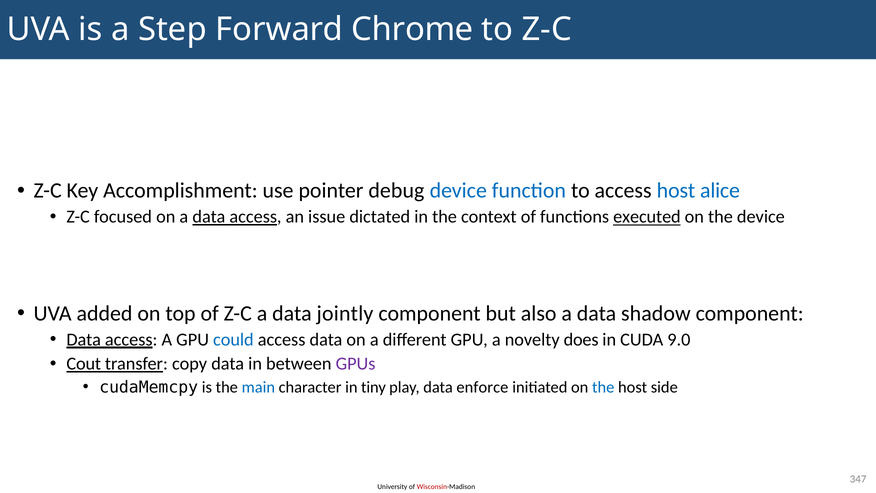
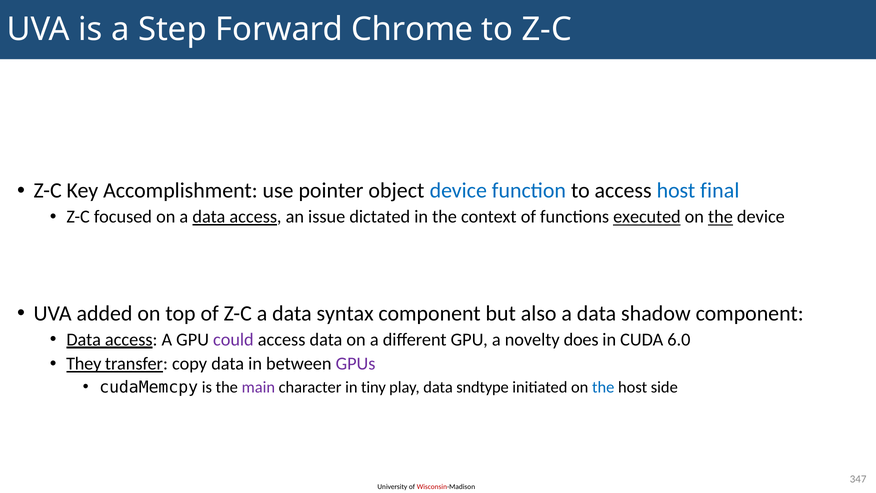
debug: debug -> object (396, 191)
alice: alice -> final (720, 191)
the underline: none -> present (720, 217)
jointly: jointly -> syntax (345, 313)
could colour: blue -> purple (233, 339)
9.0: 9.0 -> 6.0 (679, 339)
Cout: Cout -> They (84, 364)
main colour: blue -> purple (258, 387)
enforce: enforce -> sndtype (483, 387)
